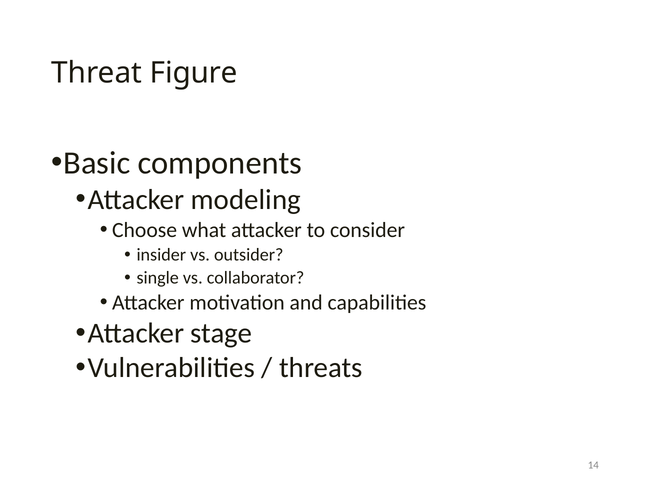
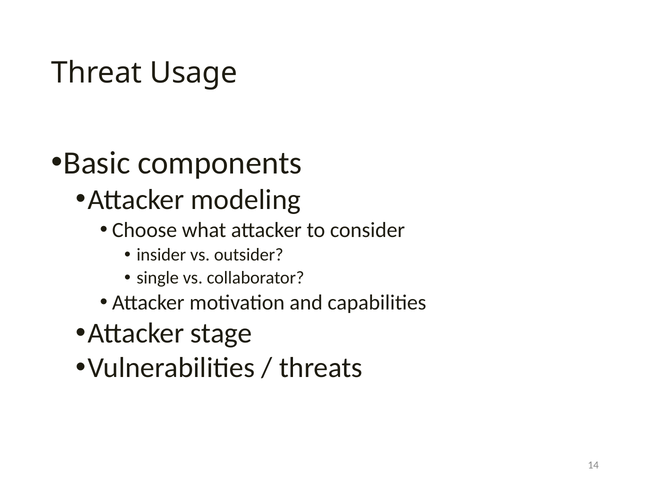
Figure: Figure -> Usage (194, 73)
